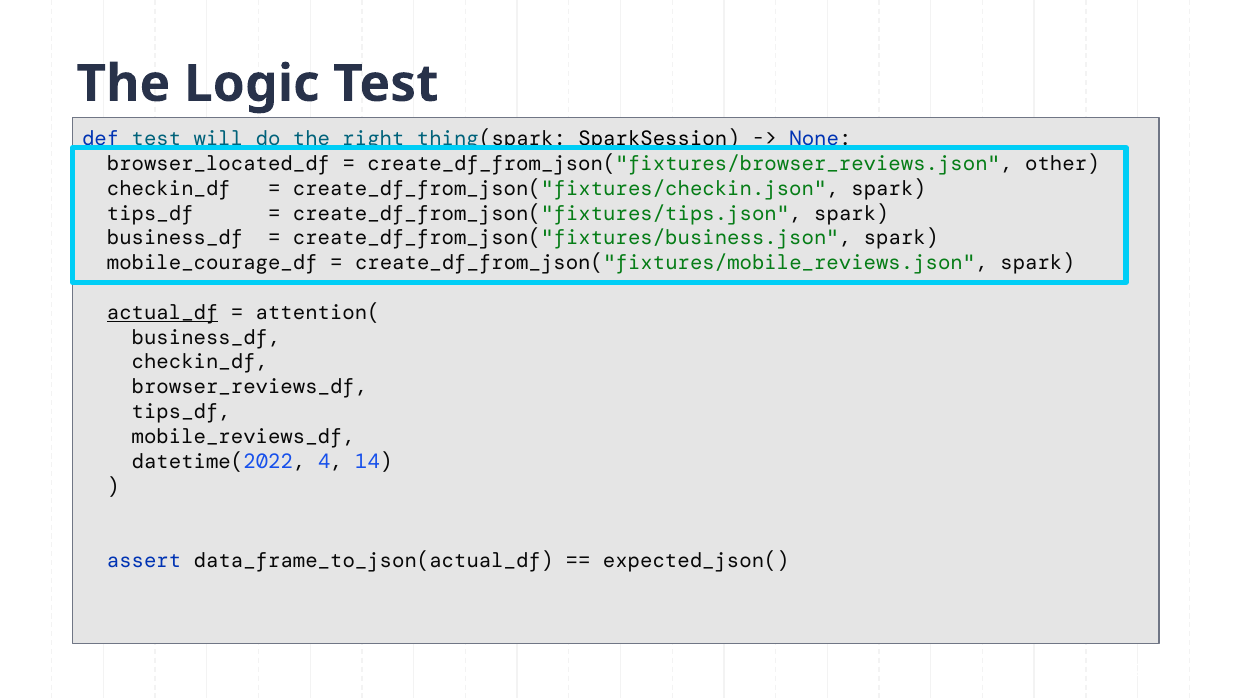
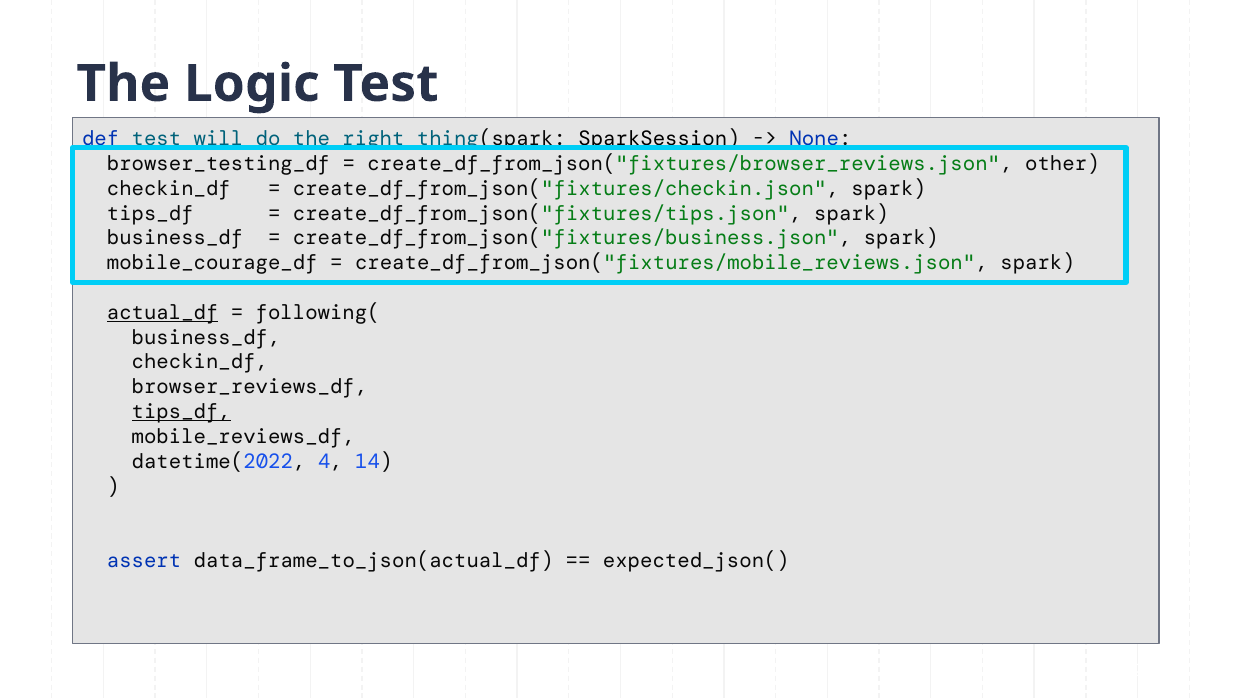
browser_located_df: browser_located_df -> browser_testing_df (218, 164)
attention(: attention( -> following( (318, 313)
tips_df underline: none -> present (181, 412)
